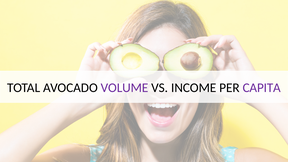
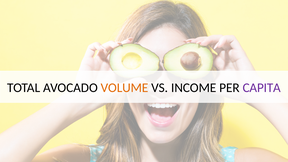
VOLUME colour: purple -> orange (125, 88)
